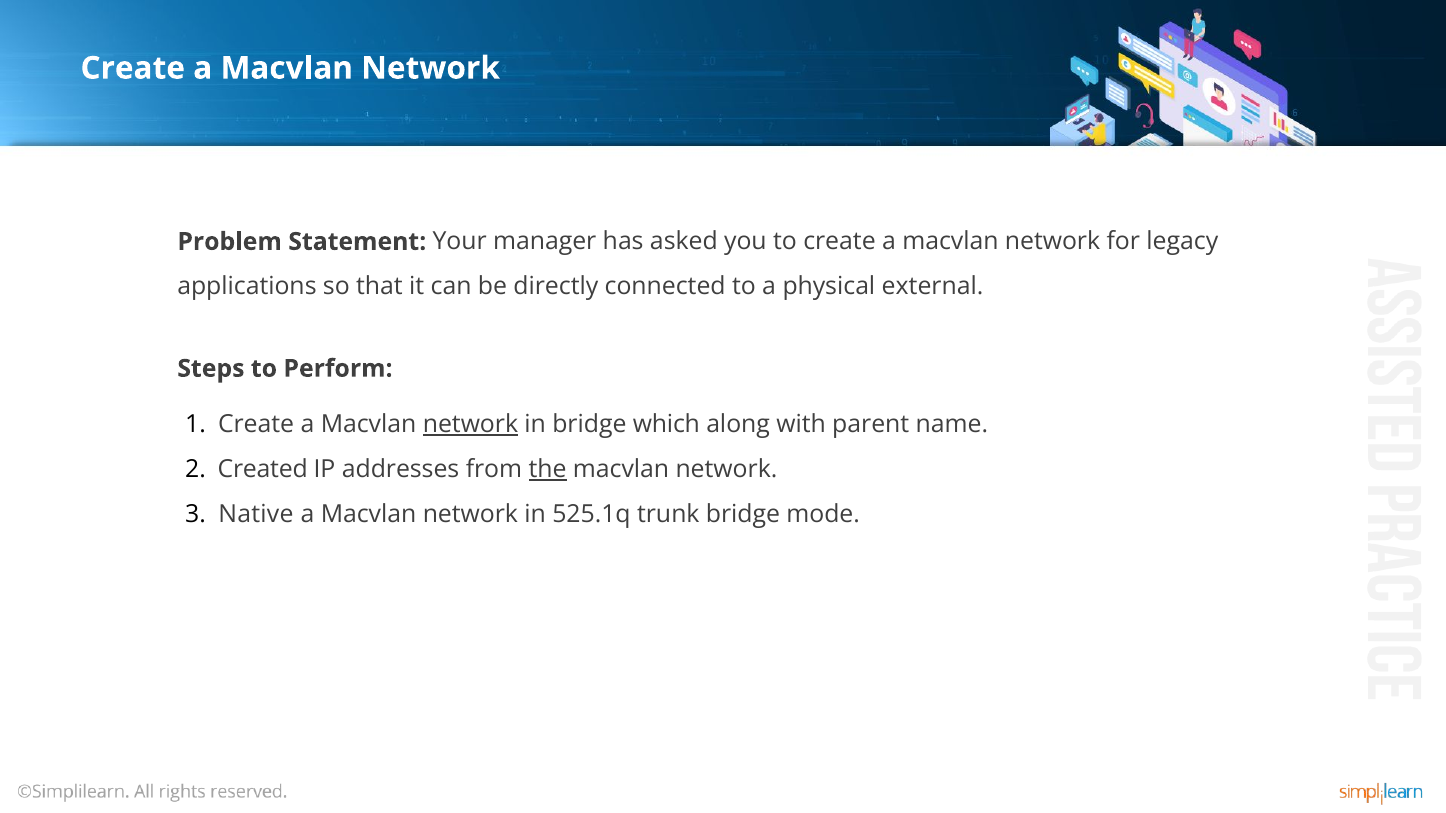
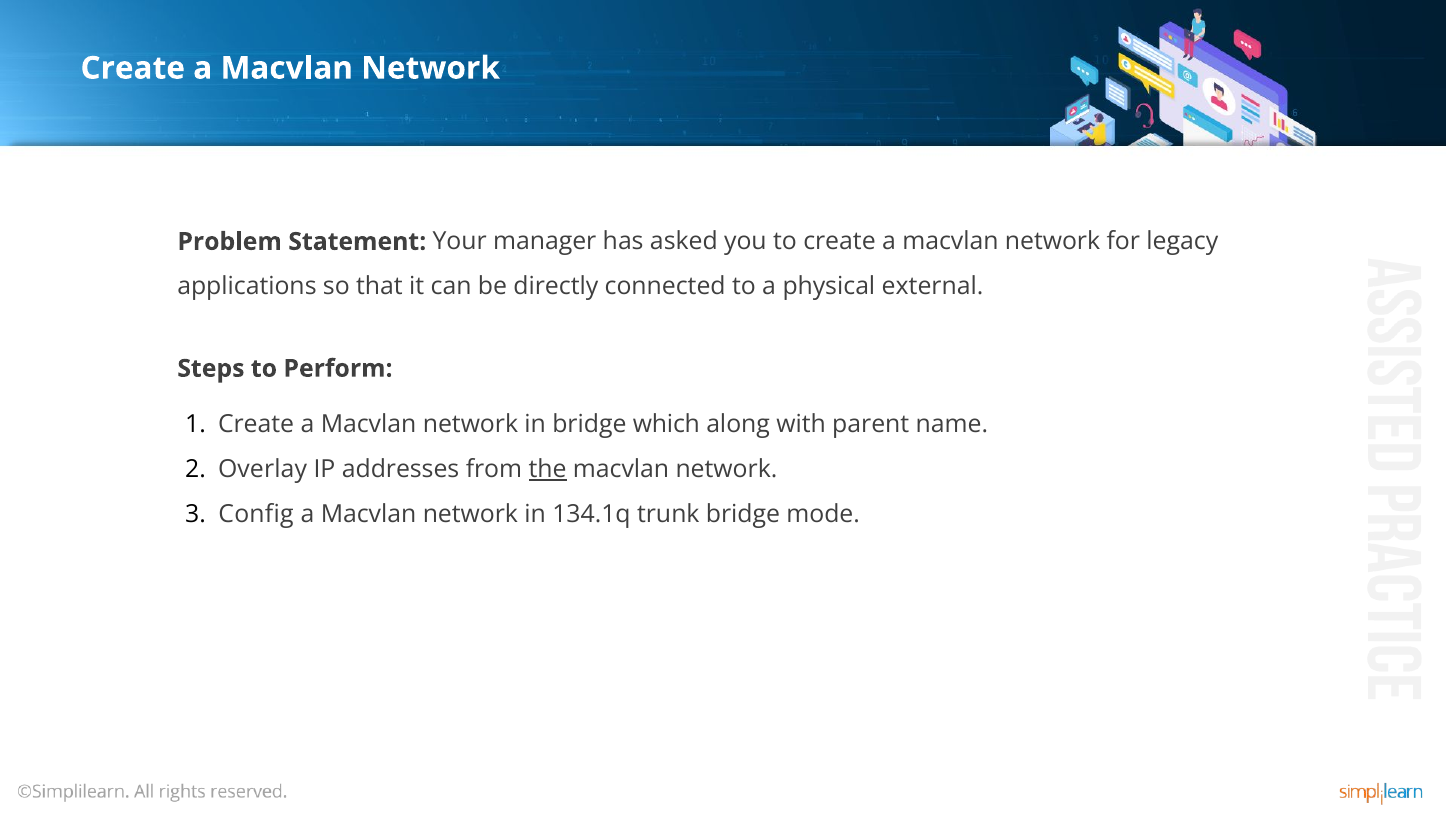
network underline: present -> none (470, 425)
Created: Created -> Overlay (263, 469)
Native: Native -> Config (256, 514)
525.1q: 525.1q -> 134.1q (591, 514)
